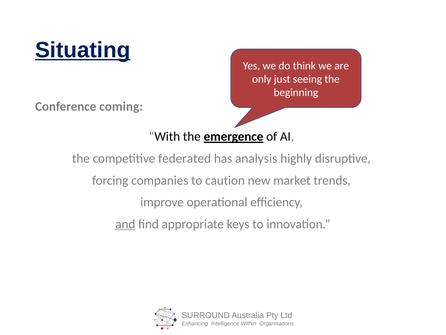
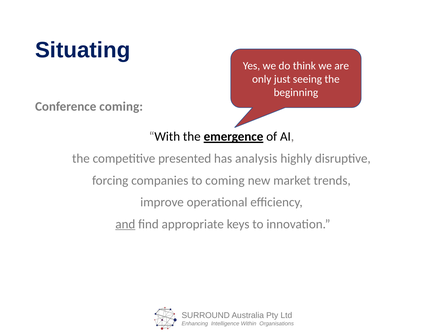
Situating underline: present -> none (83, 50)
federated: federated -> presented (185, 158)
to caution: caution -> coming (225, 180)
